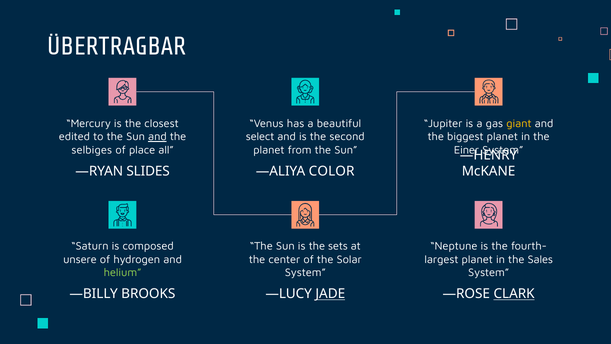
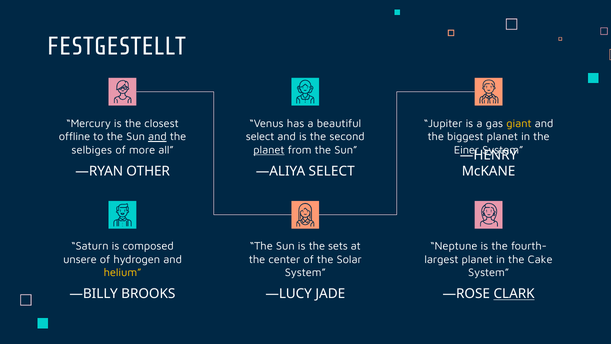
ÜBERTRAGBAR: ÜBERTRAGBAR -> FESTGESTELLT (117, 46)
edited: edited -> offline (74, 137)
place: place -> more (142, 150)
planet underline: none -> present (269, 150)
SLIDES: SLIDES -> OTHER (148, 171)
—ALIYA COLOR: COLOR -> SELECT (332, 171)
Sales: Sales -> Cake (540, 259)
helium colour: light green -> yellow (123, 273)
JADE underline: present -> none (330, 294)
